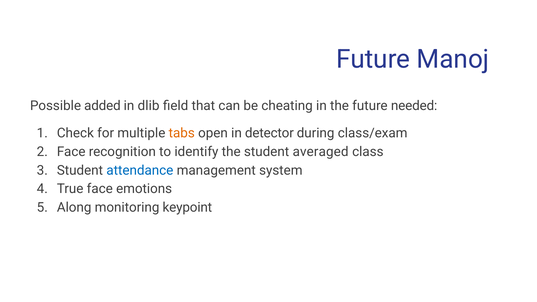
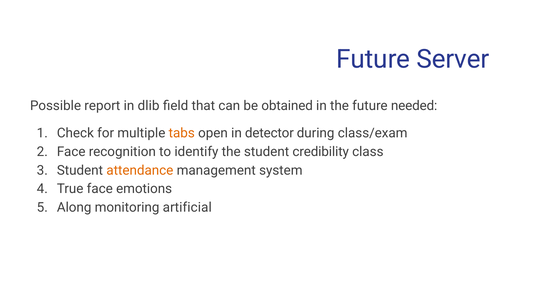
Manoj: Manoj -> Server (453, 59)
added: added -> report (102, 106)
cheating: cheating -> obtained (287, 106)
averaged: averaged -> credibility (321, 152)
attendance colour: blue -> orange (140, 170)
keypoint: keypoint -> artificial (187, 207)
